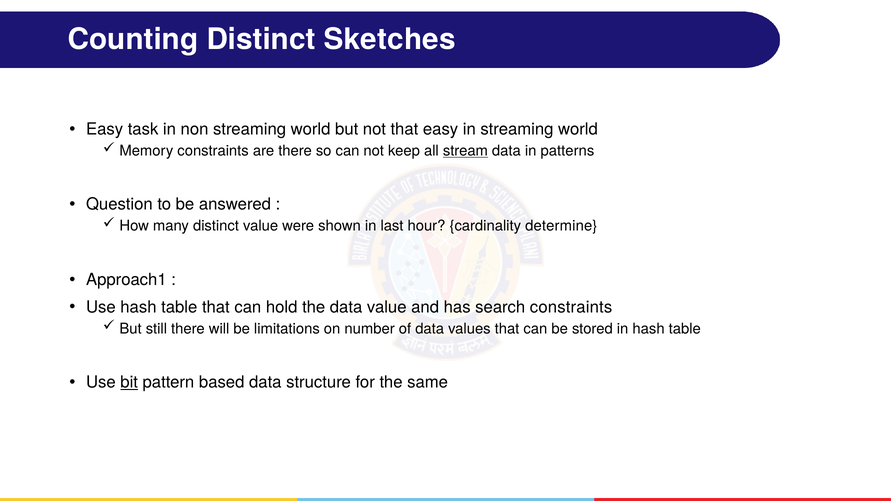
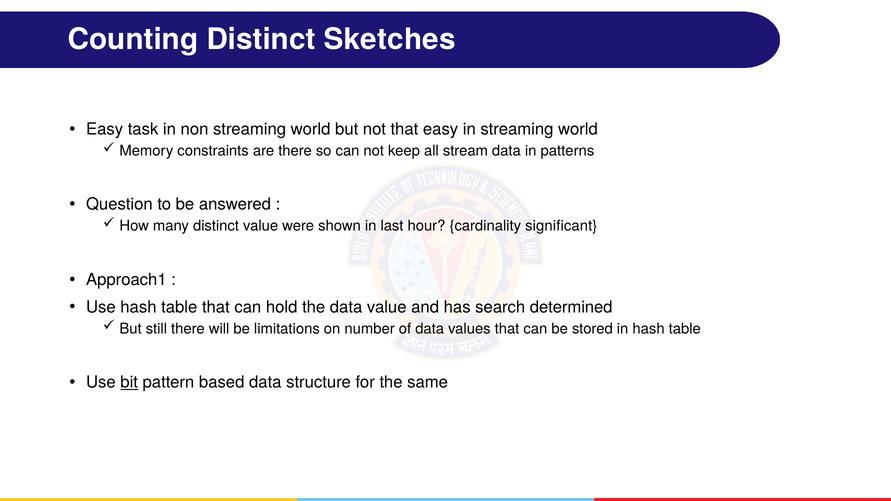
stream underline: present -> none (465, 151)
determine: determine -> significant (561, 226)
search constraints: constraints -> determined (571, 307)
